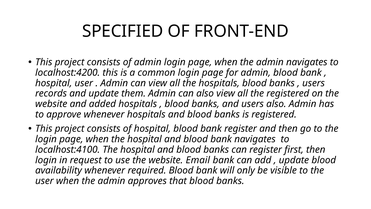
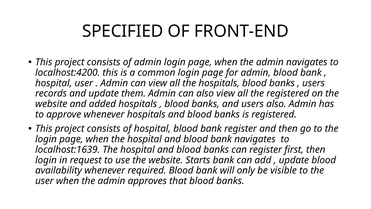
localhost:4100: localhost:4100 -> localhost:1639 (68, 149)
Email: Email -> Starts (198, 160)
